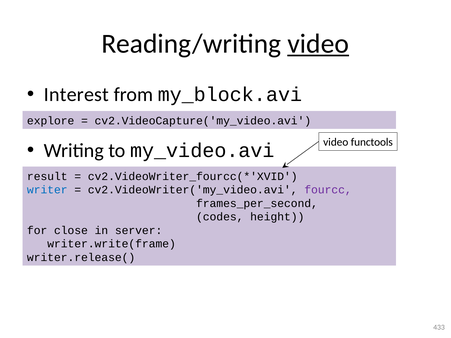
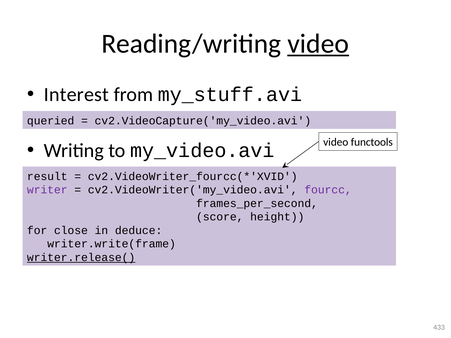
my_block.avi: my_block.avi -> my_stuff.avi (230, 95)
explore: explore -> queried (51, 121)
writer colour: blue -> purple (47, 190)
codes: codes -> score (220, 217)
server: server -> deduce (139, 231)
writer.release( underline: none -> present (81, 258)
